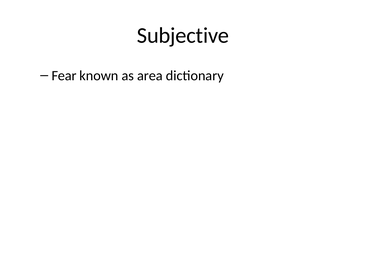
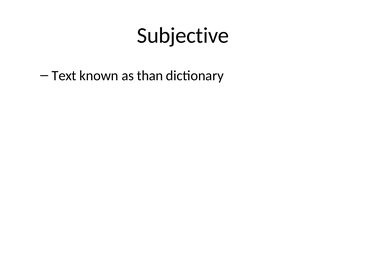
Fear: Fear -> Text (64, 75)
area: area -> than (150, 75)
